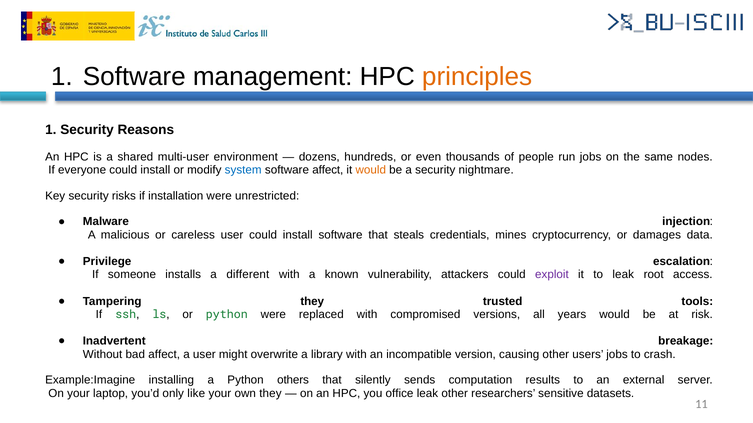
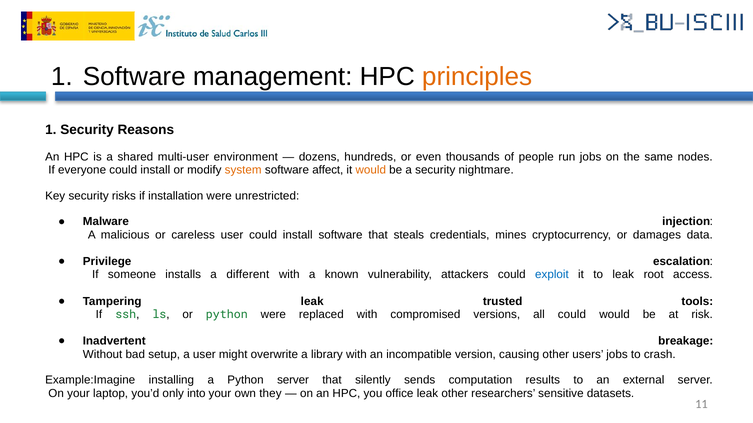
system colour: blue -> orange (243, 170)
exploit colour: purple -> blue (552, 275)
Tampering they: they -> leak (312, 302)
all years: years -> could (572, 315)
bad affect: affect -> setup (164, 355)
Python others: others -> server (293, 381)
like: like -> into (196, 394)
